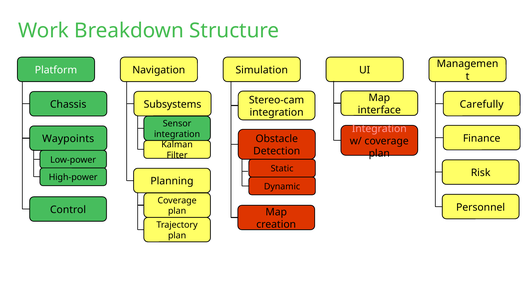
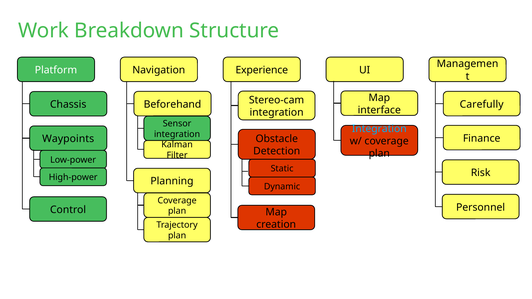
Simulation: Simulation -> Experience (262, 70)
Subsystems: Subsystems -> Beforehand (172, 104)
Integration colour: pink -> light blue (379, 129)
